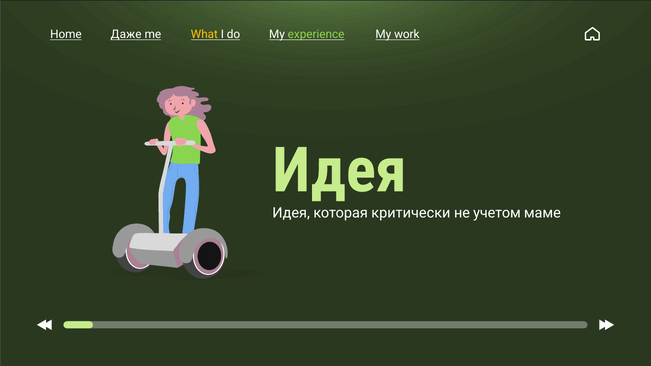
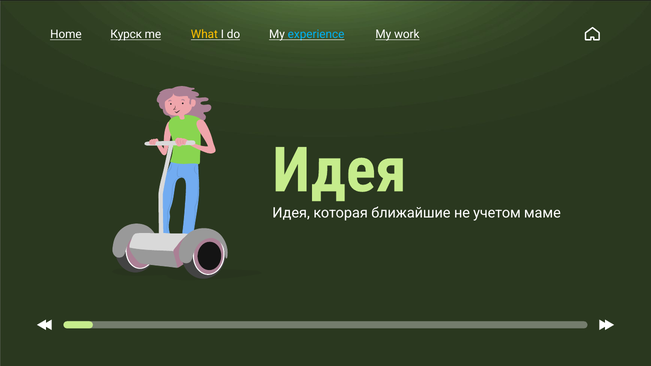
Даже: Даже -> Курск (126, 35)
experience colour: light green -> light blue (316, 35)
критически: критически -> ближайшие (411, 213)
